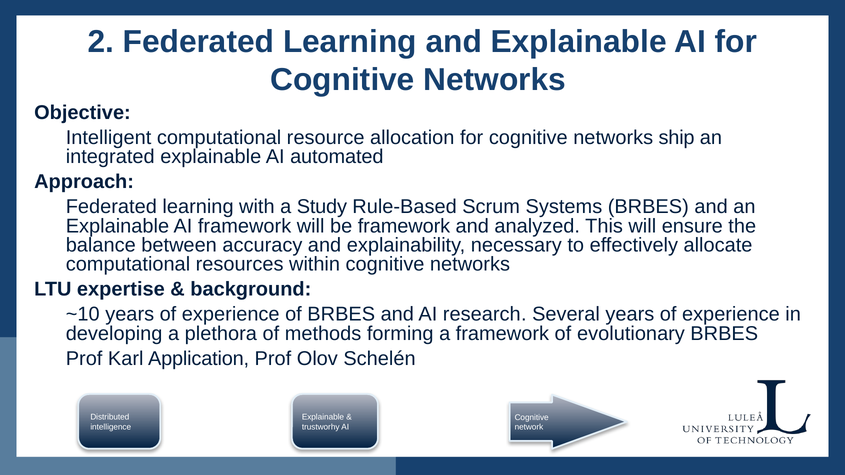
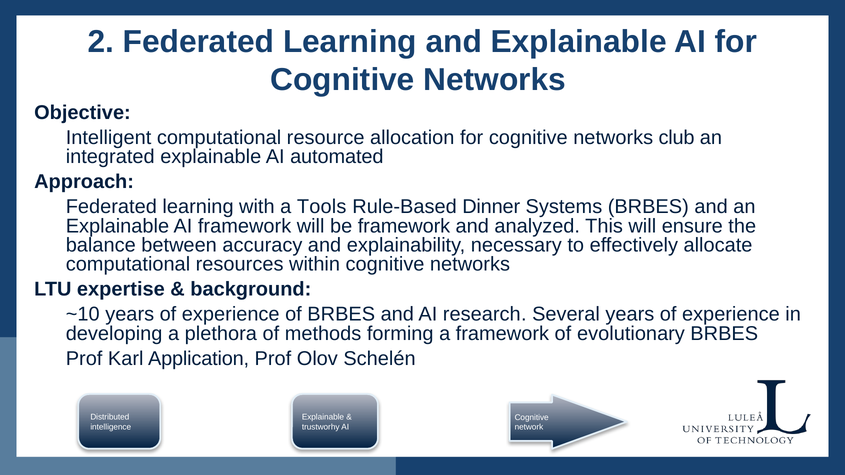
ship: ship -> club (677, 138)
Study: Study -> Tools (322, 207)
Scrum: Scrum -> Dinner (491, 207)
